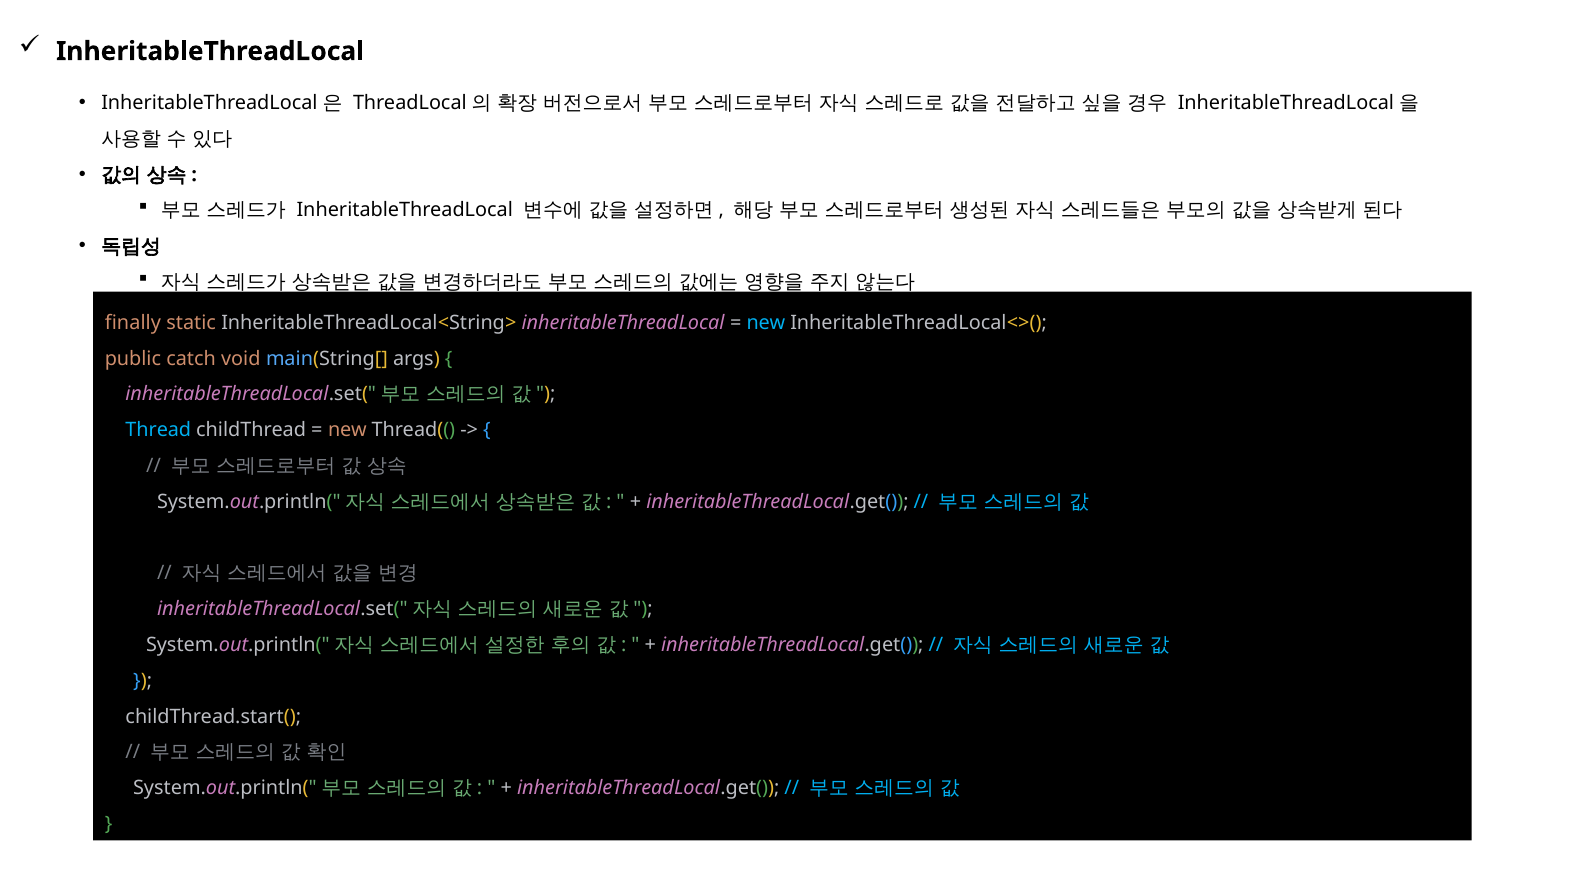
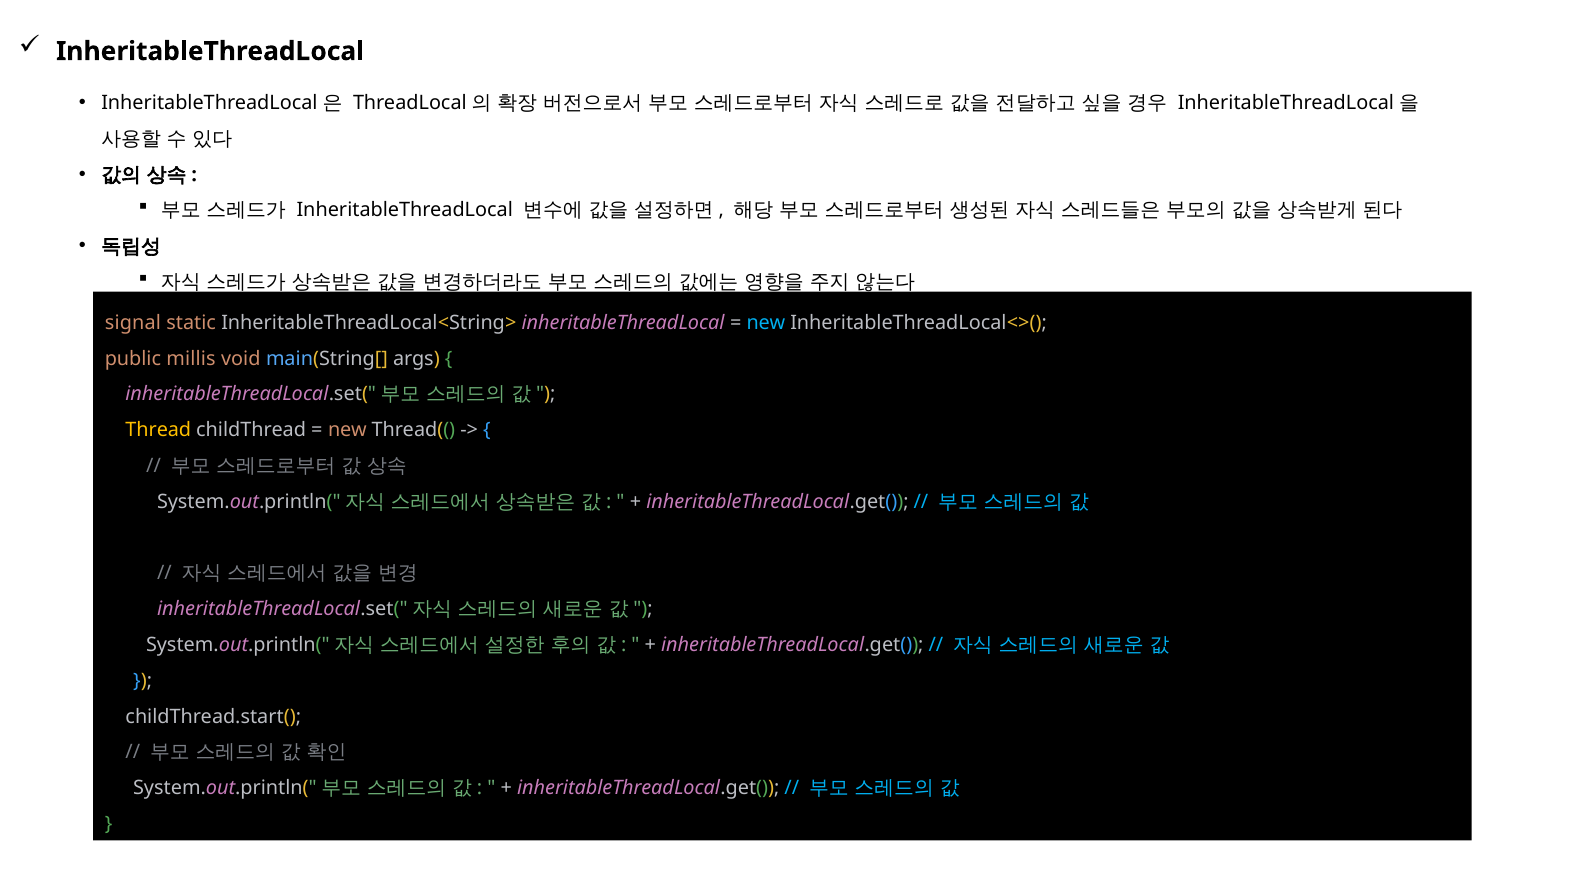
finally: finally -> signal (133, 323)
catch: catch -> millis (191, 358)
Thread colour: light blue -> yellow (158, 430)
